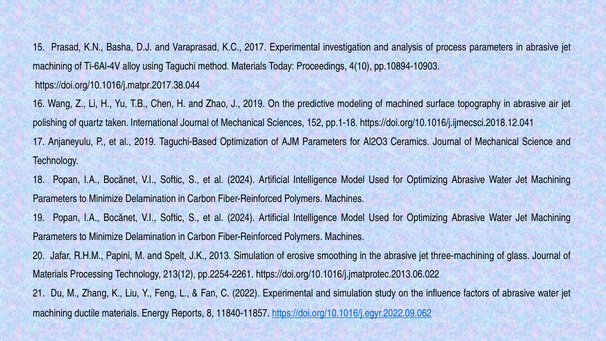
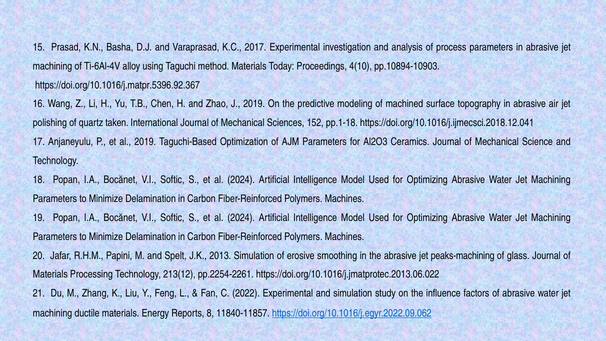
https://doi.org/10.1016/j.matpr.2017.38.044: https://doi.org/10.1016/j.matpr.2017.38.044 -> https://doi.org/10.1016/j.matpr.5396.92.367 (118, 85)
three-machining: three-machining -> peaks-machining (463, 255)
